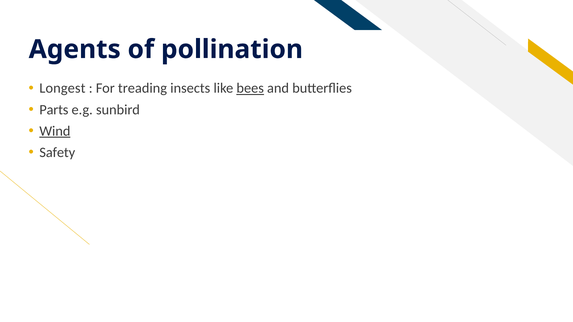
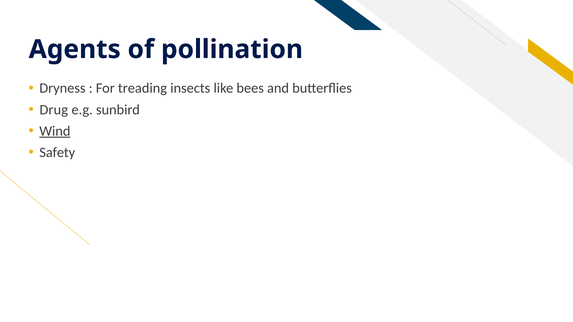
Longest: Longest -> Dryness (62, 88)
bees underline: present -> none (250, 88)
Parts: Parts -> Drug (54, 110)
